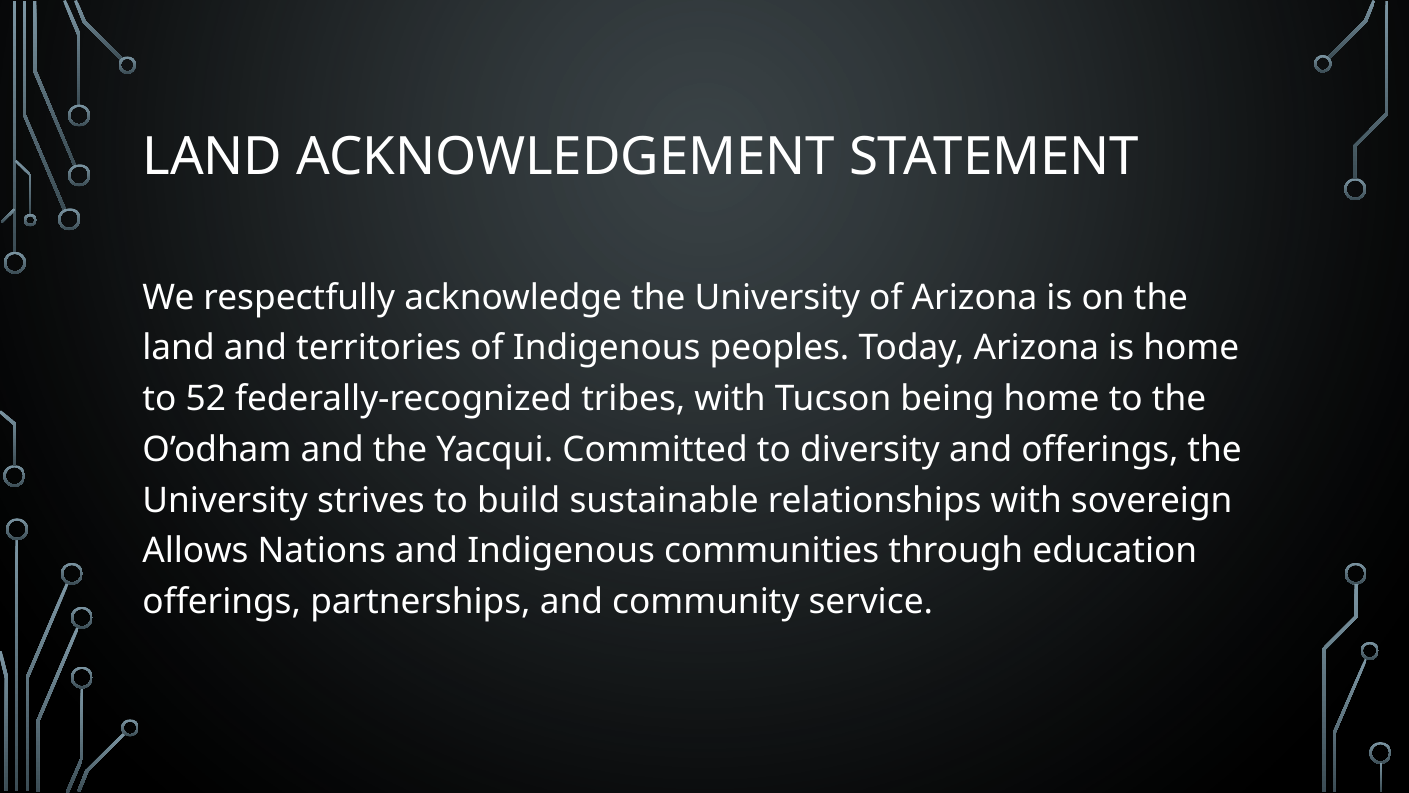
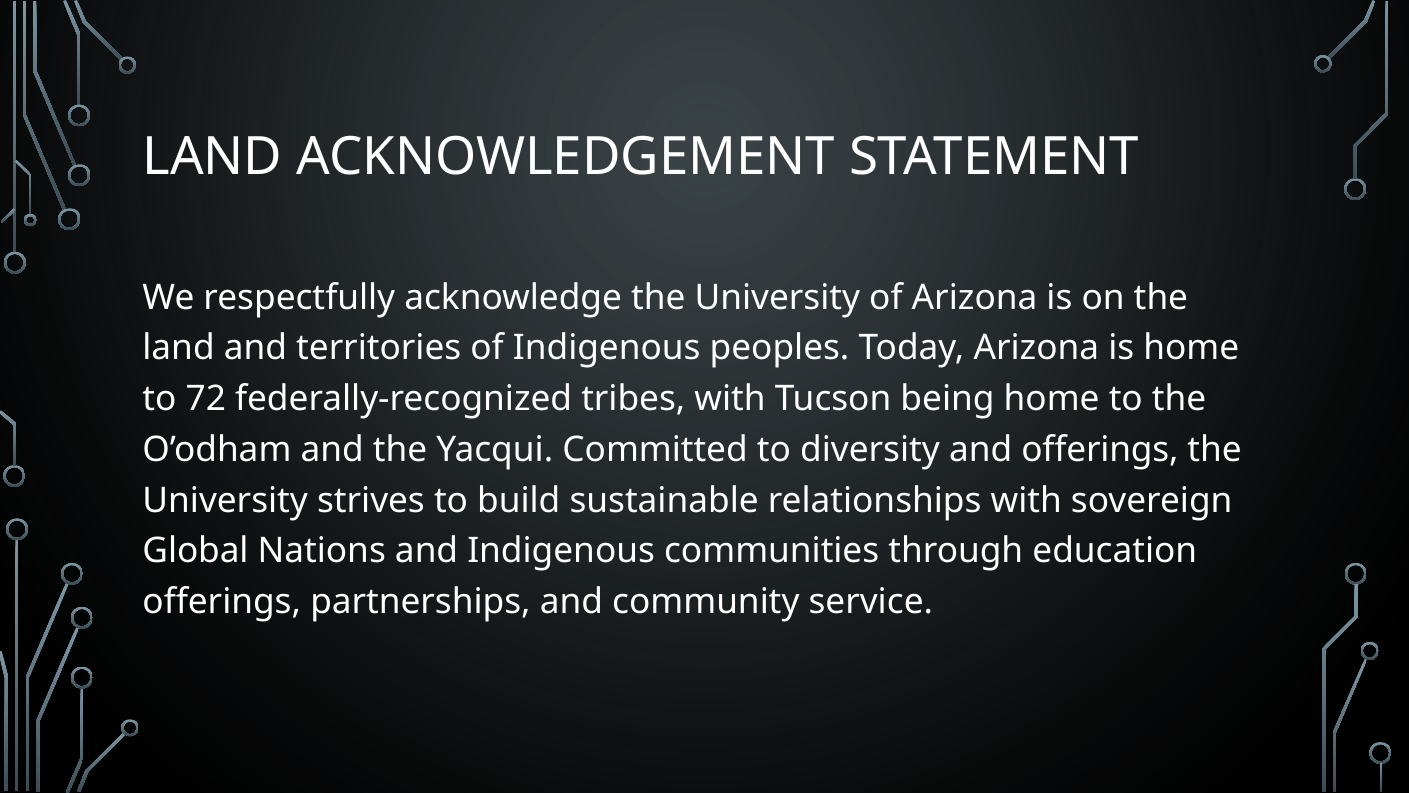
52: 52 -> 72 (206, 399)
Allows: Allows -> Global (196, 551)
